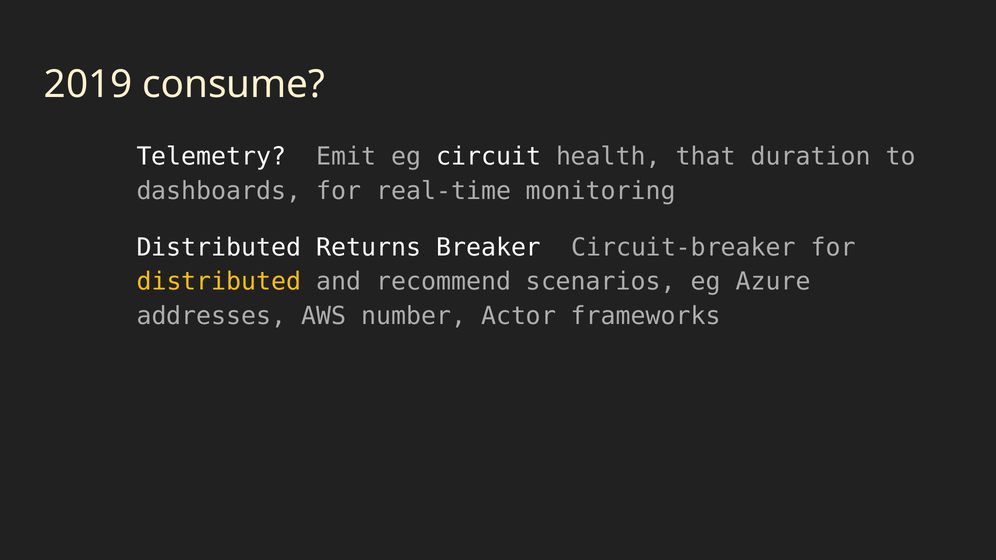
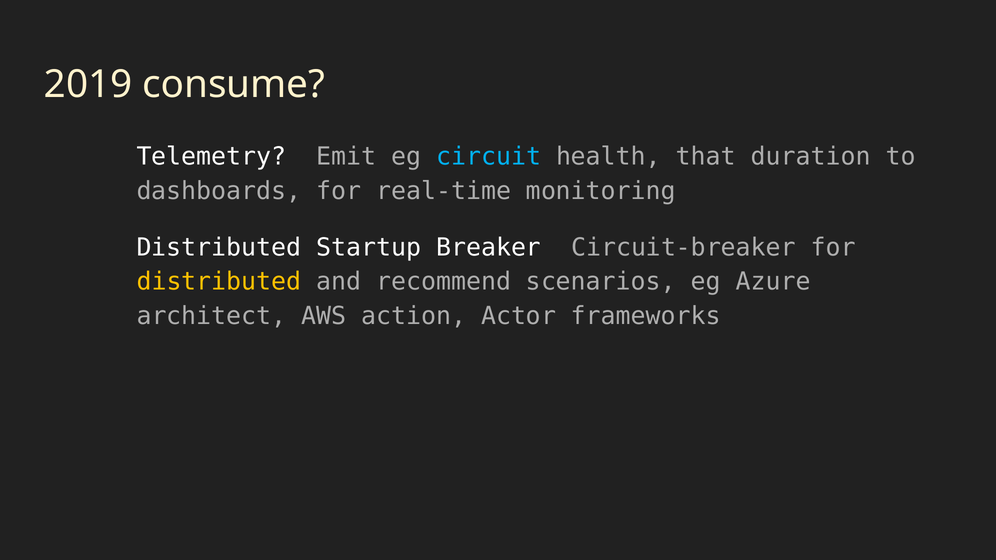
circuit colour: white -> light blue (489, 157)
Returns: Returns -> Startup (369, 247)
addresses: addresses -> architect (211, 316)
number: number -> action (414, 316)
